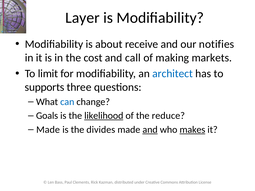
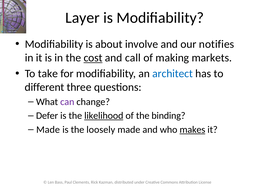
receive: receive -> involve (142, 44)
cost underline: none -> present (93, 58)
limit: limit -> take (48, 74)
supports: supports -> different (45, 87)
can colour: blue -> purple (67, 102)
Goals: Goals -> Defer (47, 116)
reduce: reduce -> binding (168, 116)
divides: divides -> loosely (101, 130)
and underline: present -> none (150, 130)
